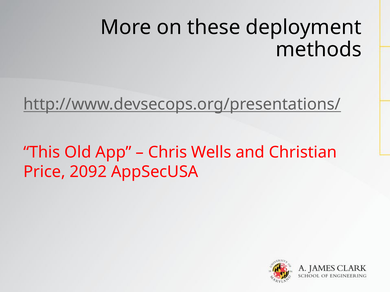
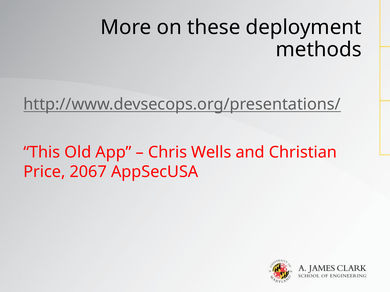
2092: 2092 -> 2067 (88, 172)
